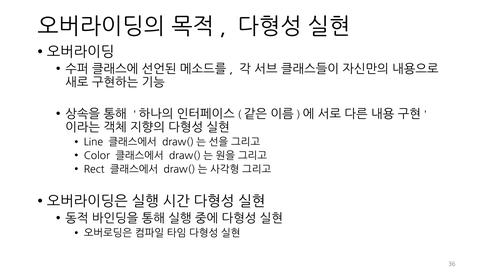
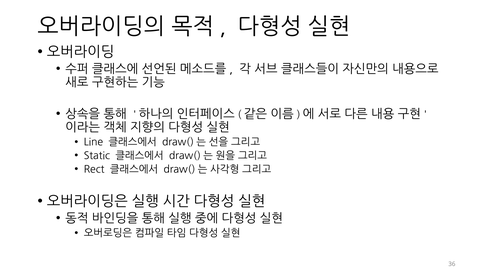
Color: Color -> Static (97, 156)
